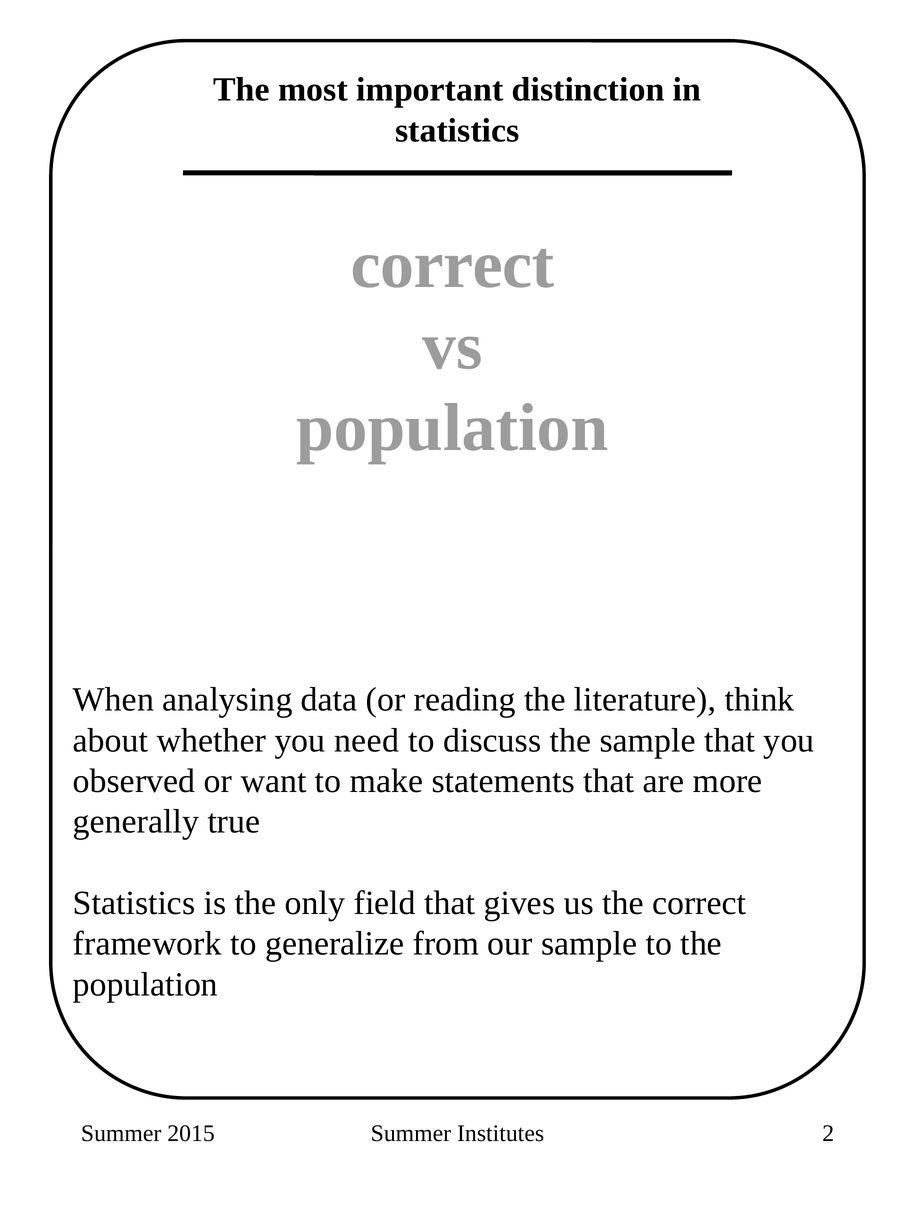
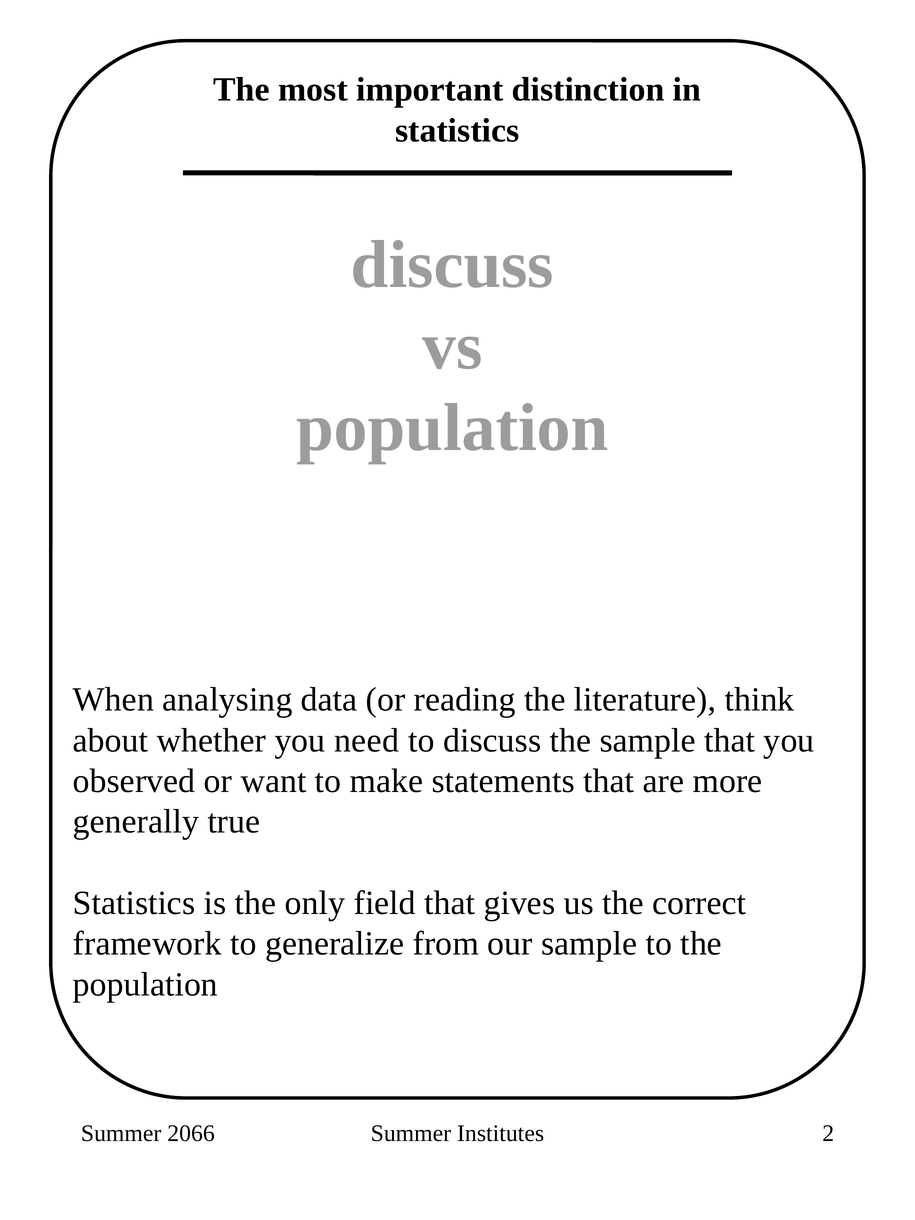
correct: correct -> discuss (452, 265)
2015: 2015 -> 2066 (191, 1134)
